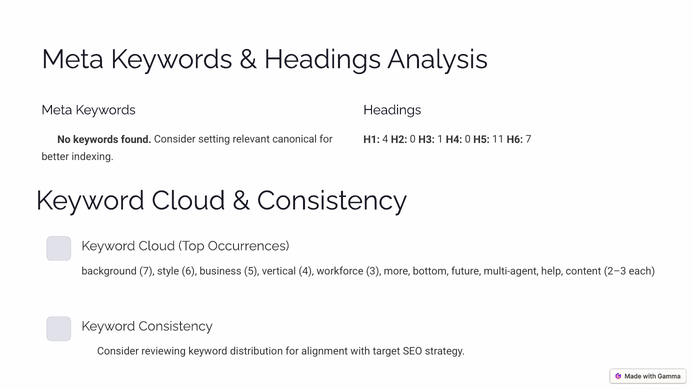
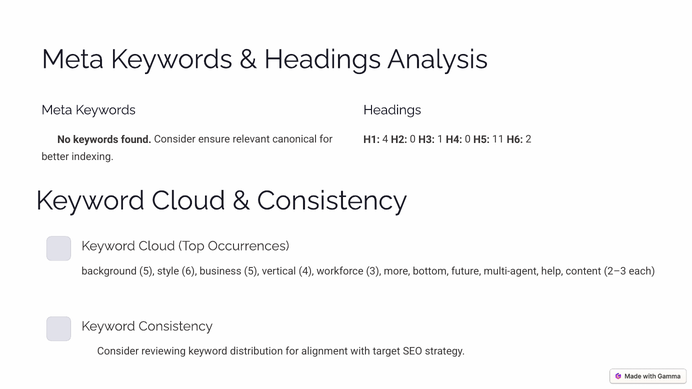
setting: setting -> ensure (214, 140)
H6 7: 7 -> 2 (529, 140)
background 7: 7 -> 5 (147, 271)
